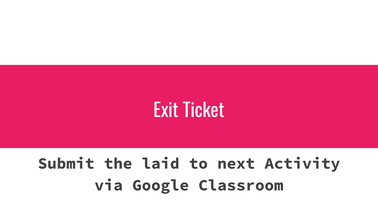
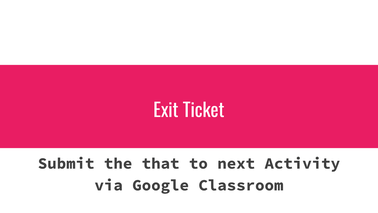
laid: laid -> that (161, 163)
